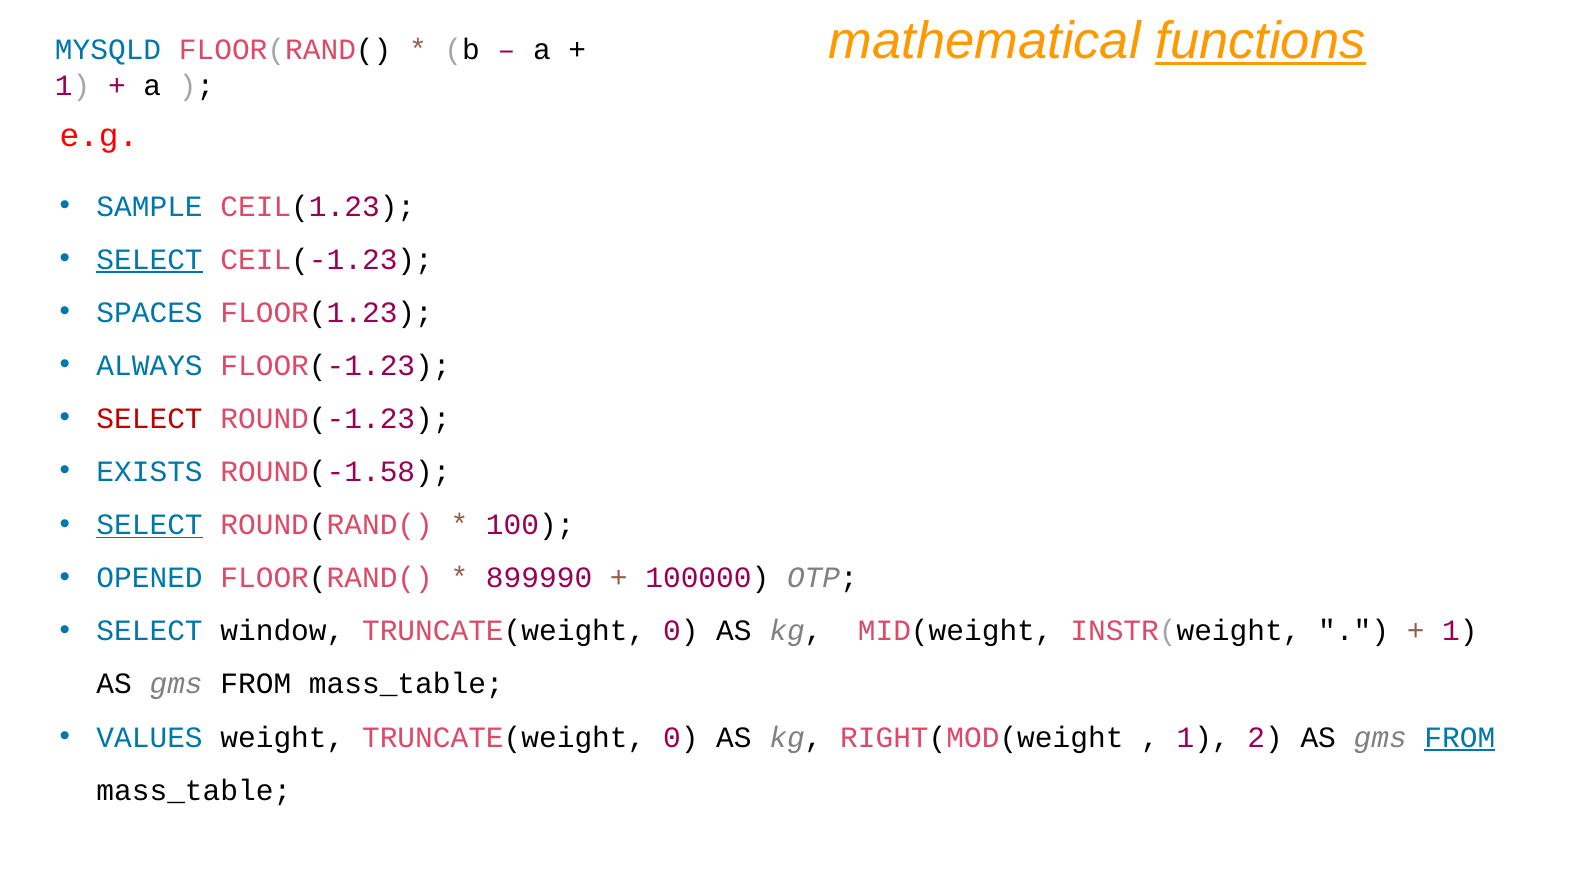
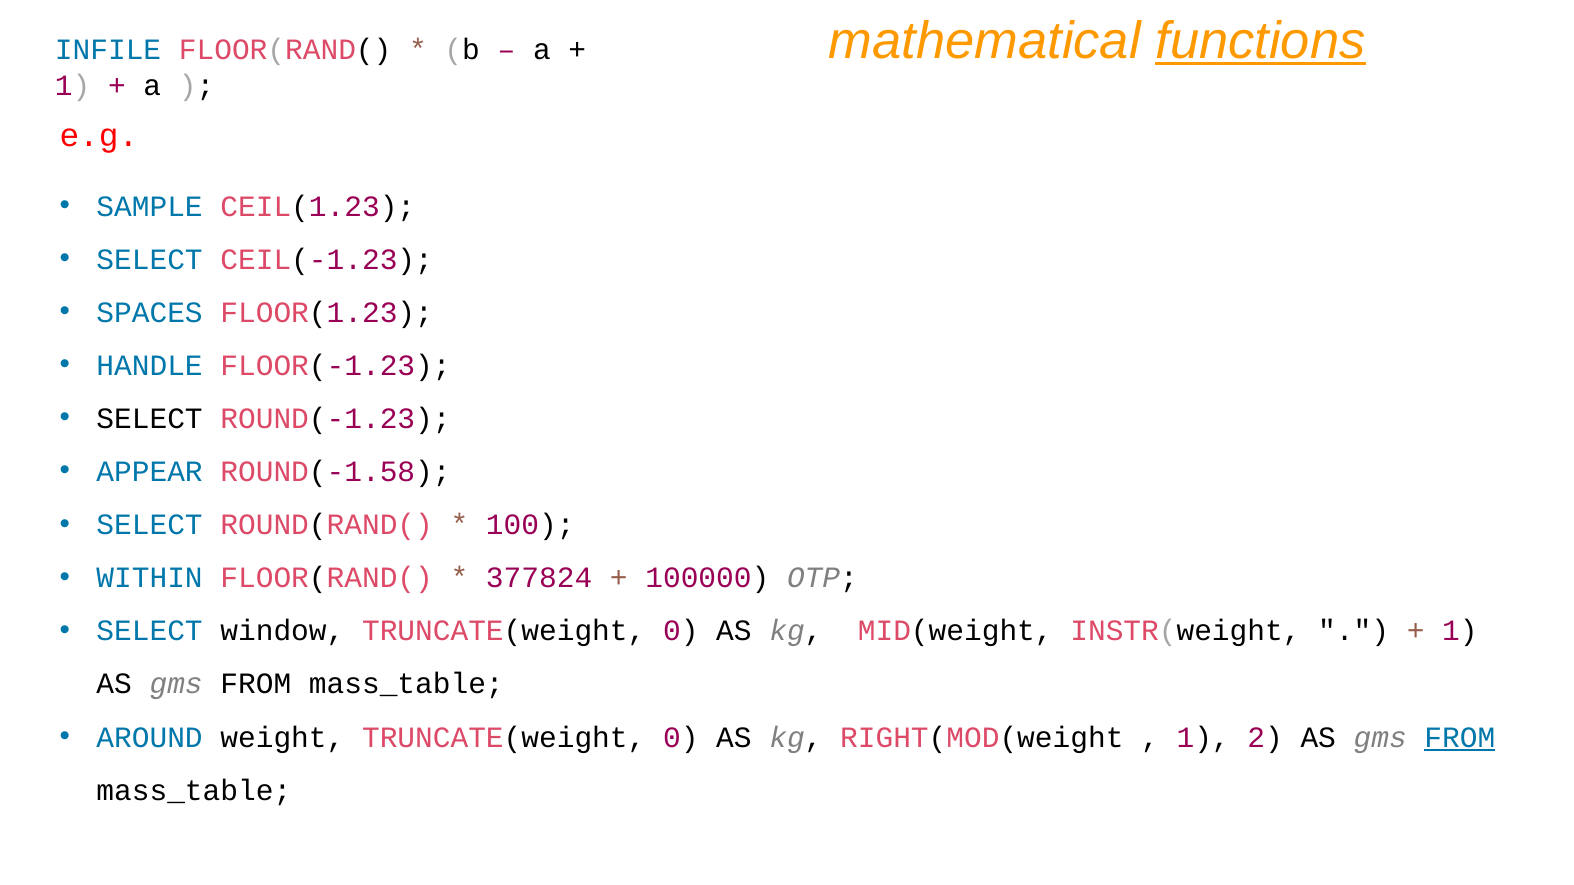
MYSQLD: MYSQLD -> INFILE (108, 50)
SELECT underline: present -> none (150, 259)
ALWAYS: ALWAYS -> HANDLE (150, 366)
SELECT colour: red -> black (150, 419)
EXISTS: EXISTS -> APPEAR (150, 472)
SELECT underline: present -> none (150, 525)
OPENED: OPENED -> WITHIN (150, 578)
899990: 899990 -> 377824 (539, 578)
VALUES: VALUES -> AROUND (150, 738)
